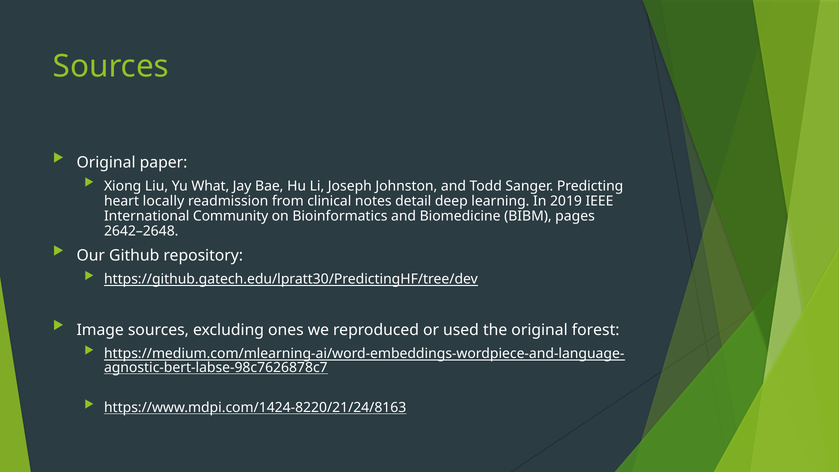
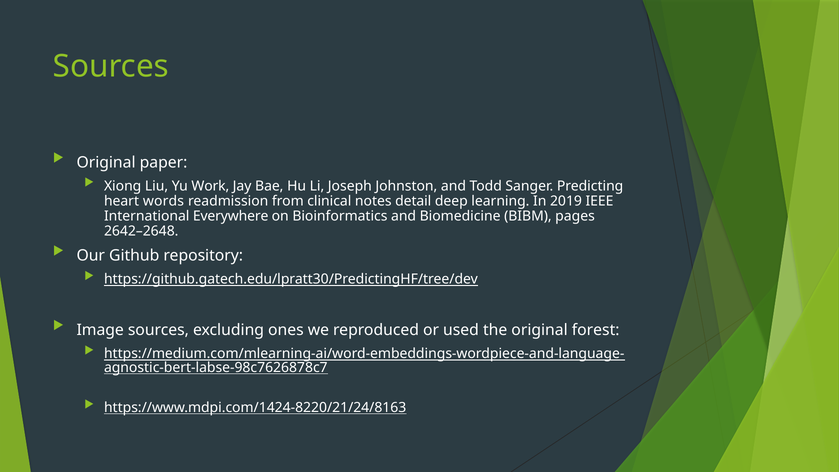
What: What -> Work (210, 186)
locally: locally -> words (163, 201)
Community: Community -> Everywhere (231, 216)
